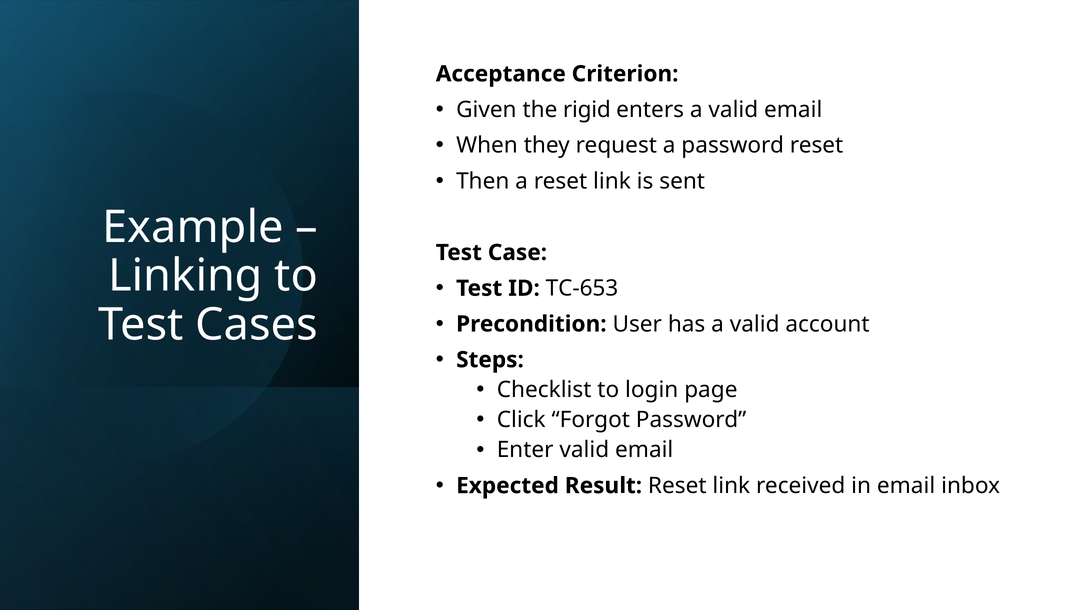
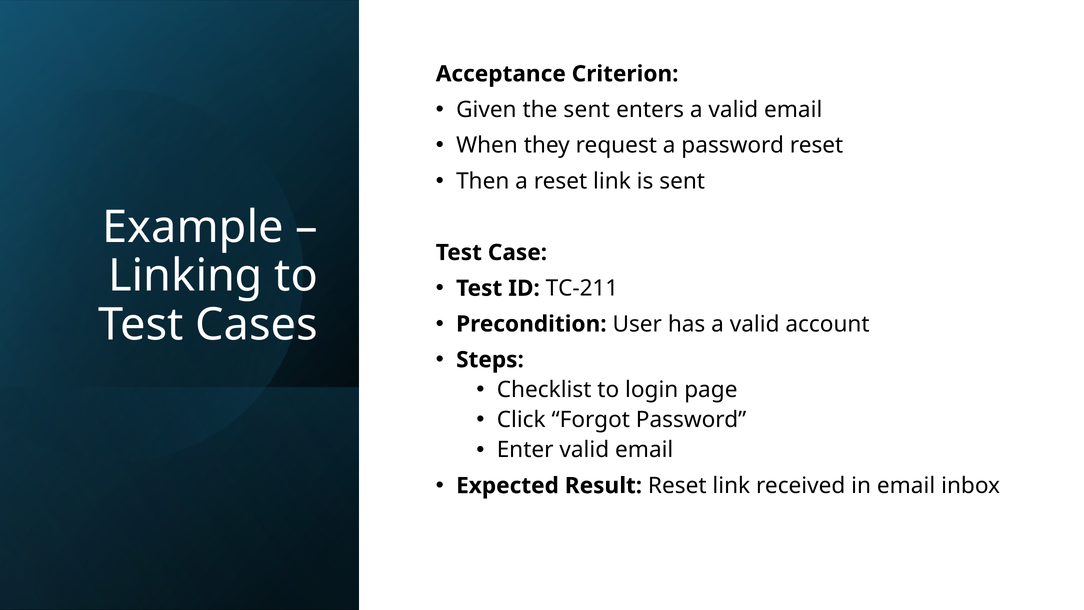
the rigid: rigid -> sent (587, 110)
TC‑653: TC‑653 -> TC‑211 (582, 288)
